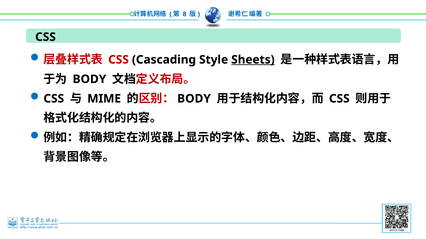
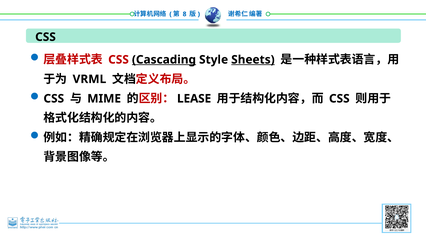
Cascading underline: none -> present (164, 60)
BODY: BODY -> VRML (89, 79)
BODY: BODY -> LEASE (194, 99)
